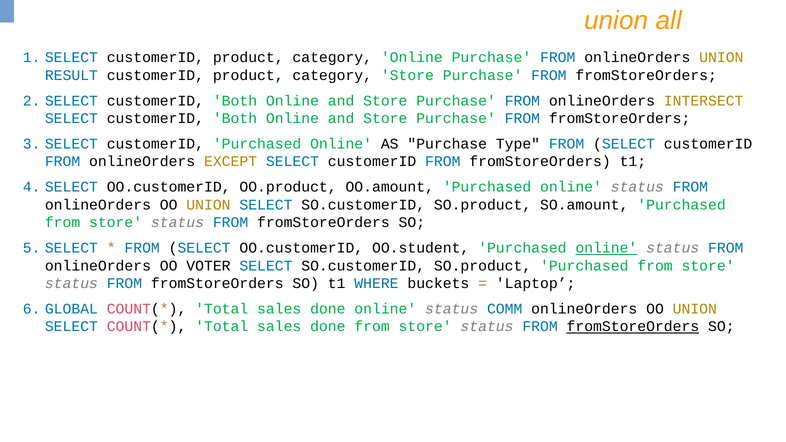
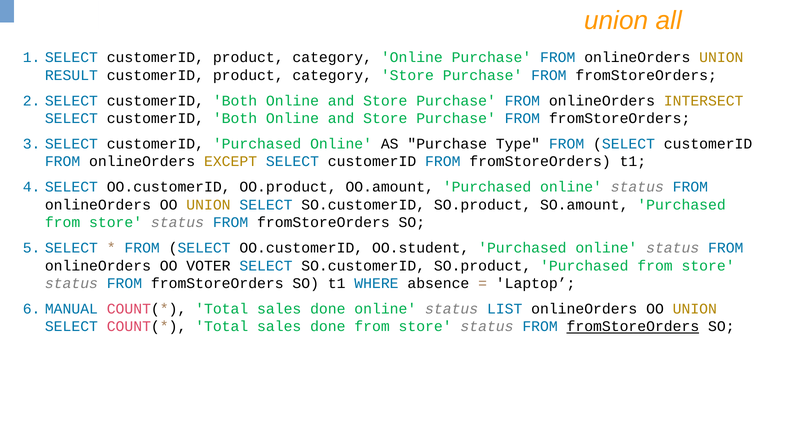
online underline: present -> none (606, 248)
buckets: buckets -> absence (438, 283)
GLOBAL: GLOBAL -> MANUAL (71, 309)
COMM: COMM -> LIST (505, 309)
